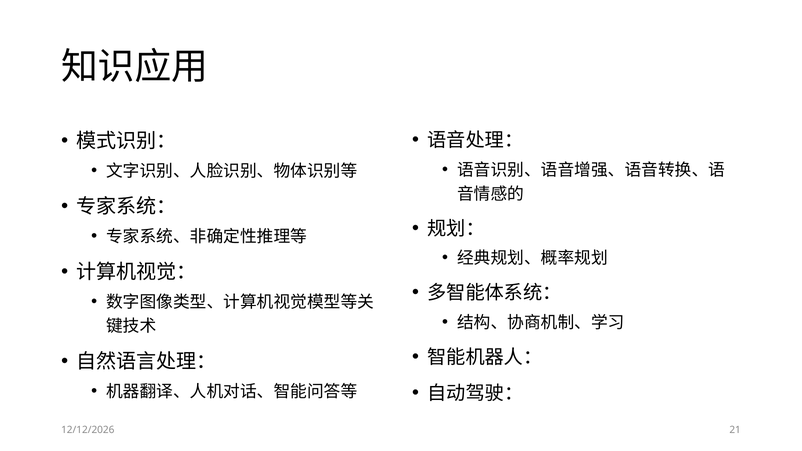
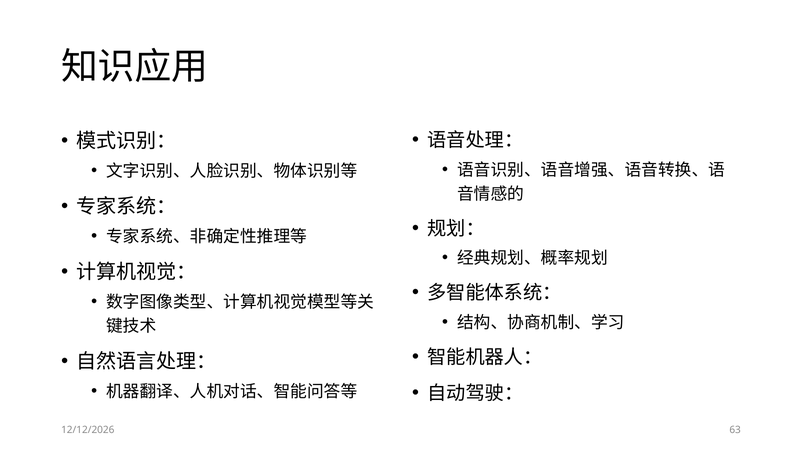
21: 21 -> 63 (735, 430)
